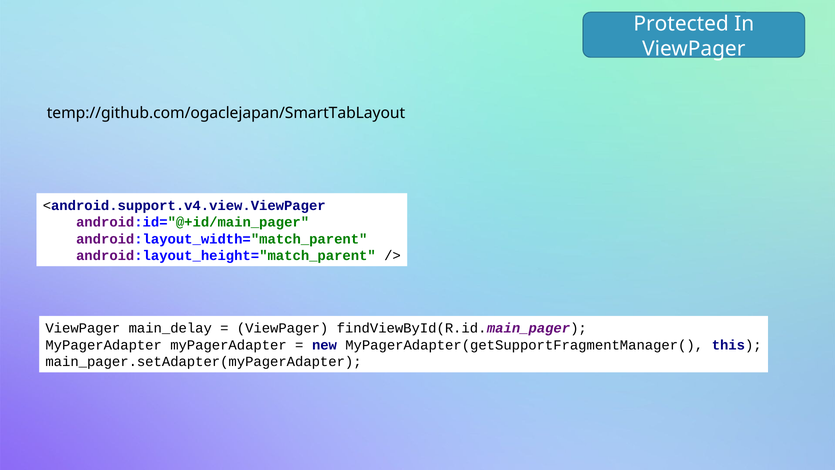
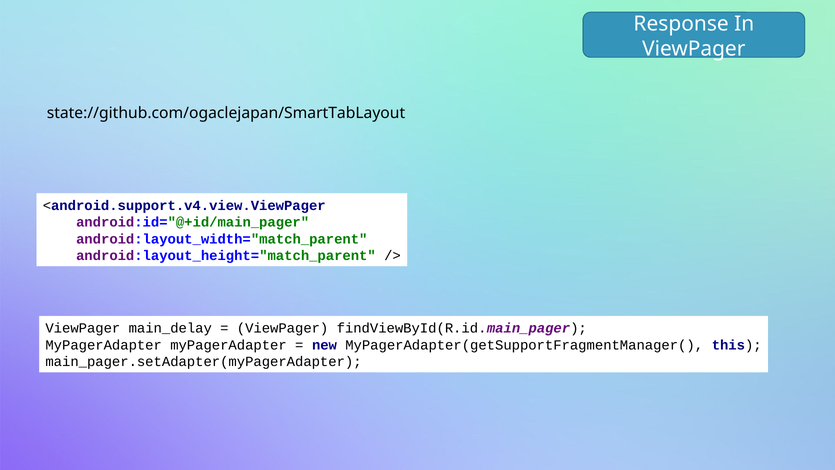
Protected: Protected -> Response (681, 24)
temp://github.com/ogaclejapan/SmartTabLayout: temp://github.com/ogaclejapan/SmartTabLayout -> state://github.com/ogaclejapan/SmartTabLayout (226, 113)
